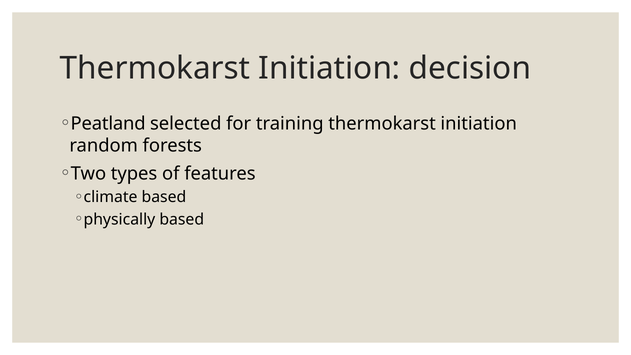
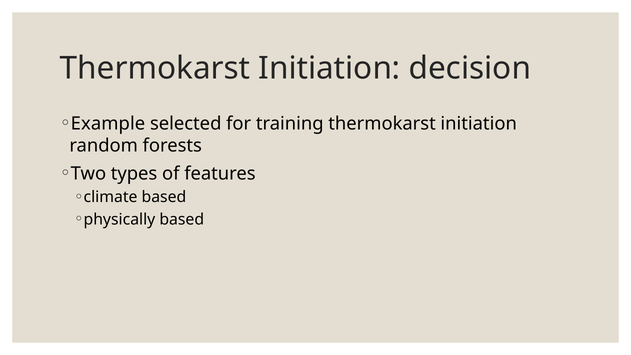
Peatland: Peatland -> Example (108, 124)
